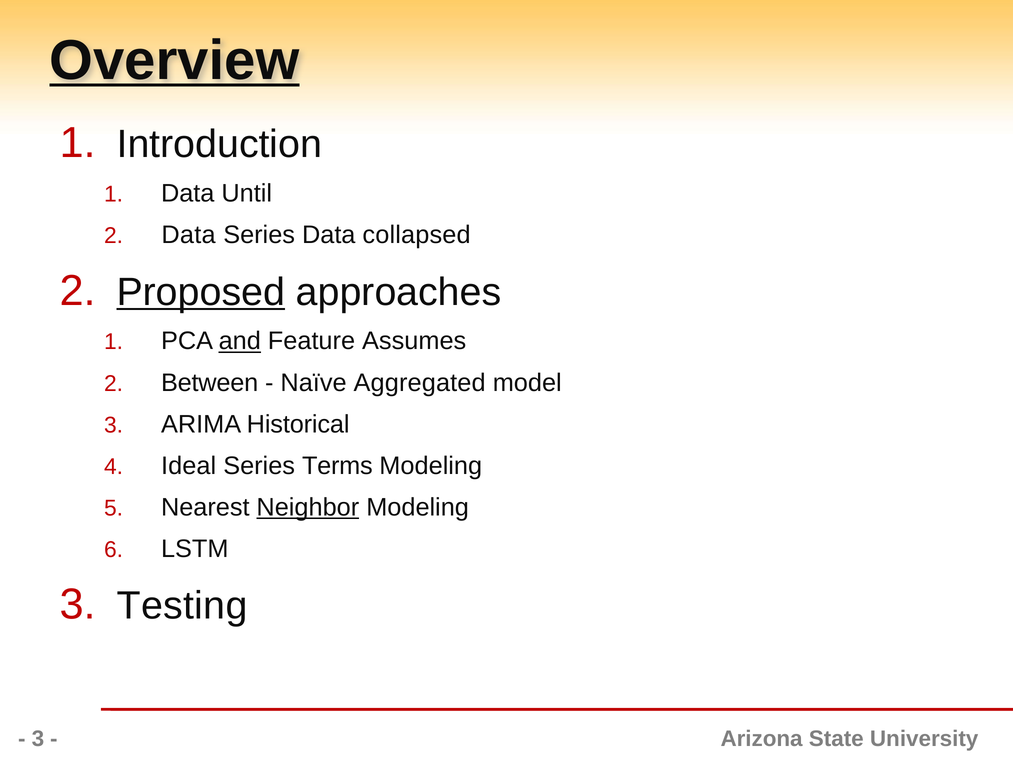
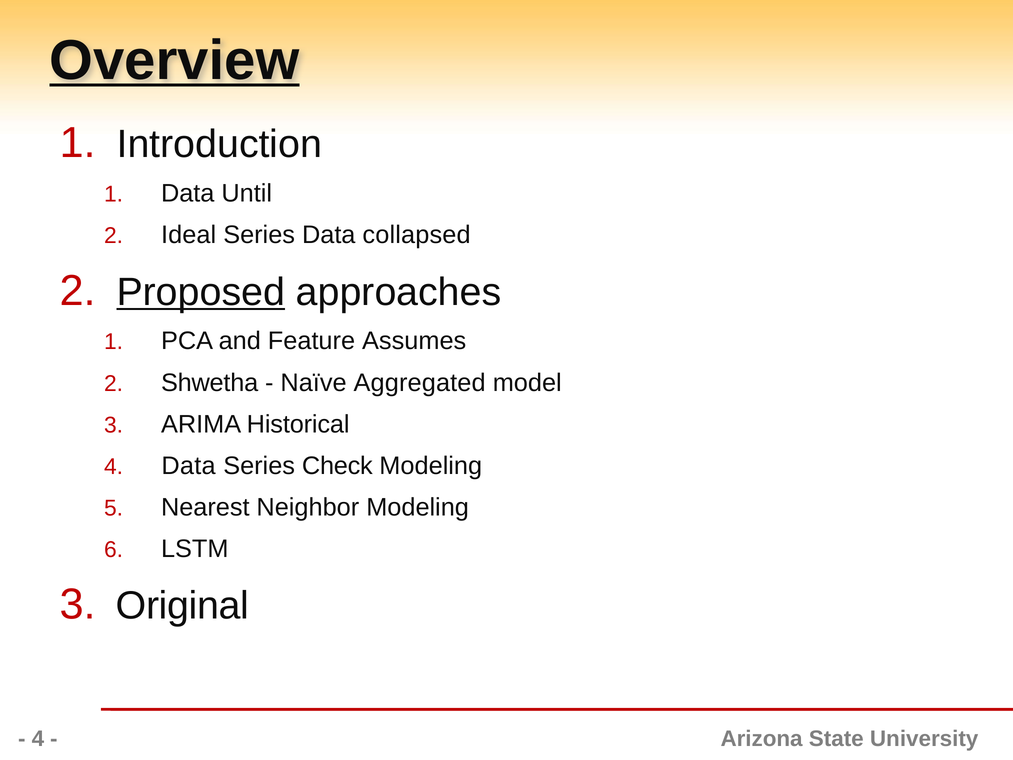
2 Data: Data -> Ideal (189, 235)
and underline: present -> none (240, 341)
Between: Between -> Shwetha (210, 383)
Ideal: Ideal -> Data (189, 466)
Terms: Terms -> Check (337, 466)
Neighbor underline: present -> none (308, 507)
Testing: Testing -> Original (182, 606)
3: 3 -> 4 (38, 739)
